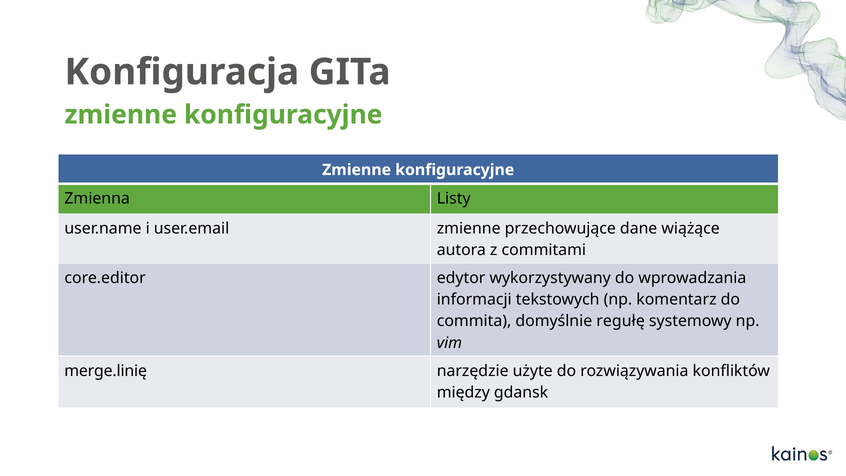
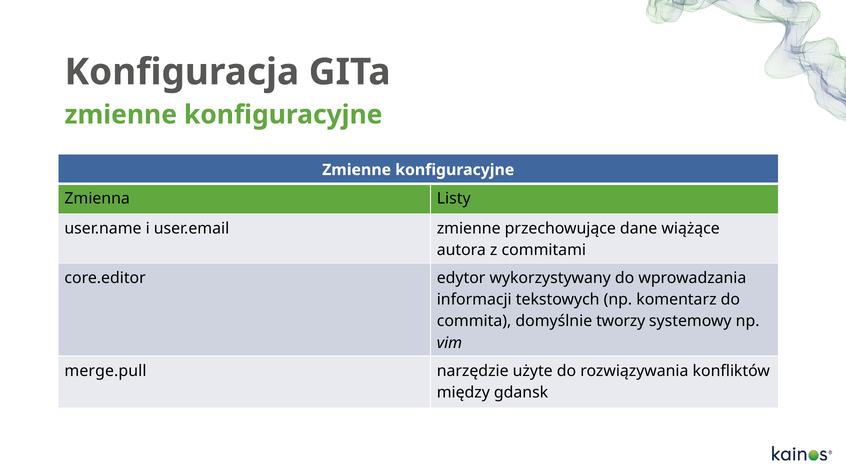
regułę: regułę -> tworzy (621, 321)
merge.linię: merge.linię -> merge.pull (105, 371)
